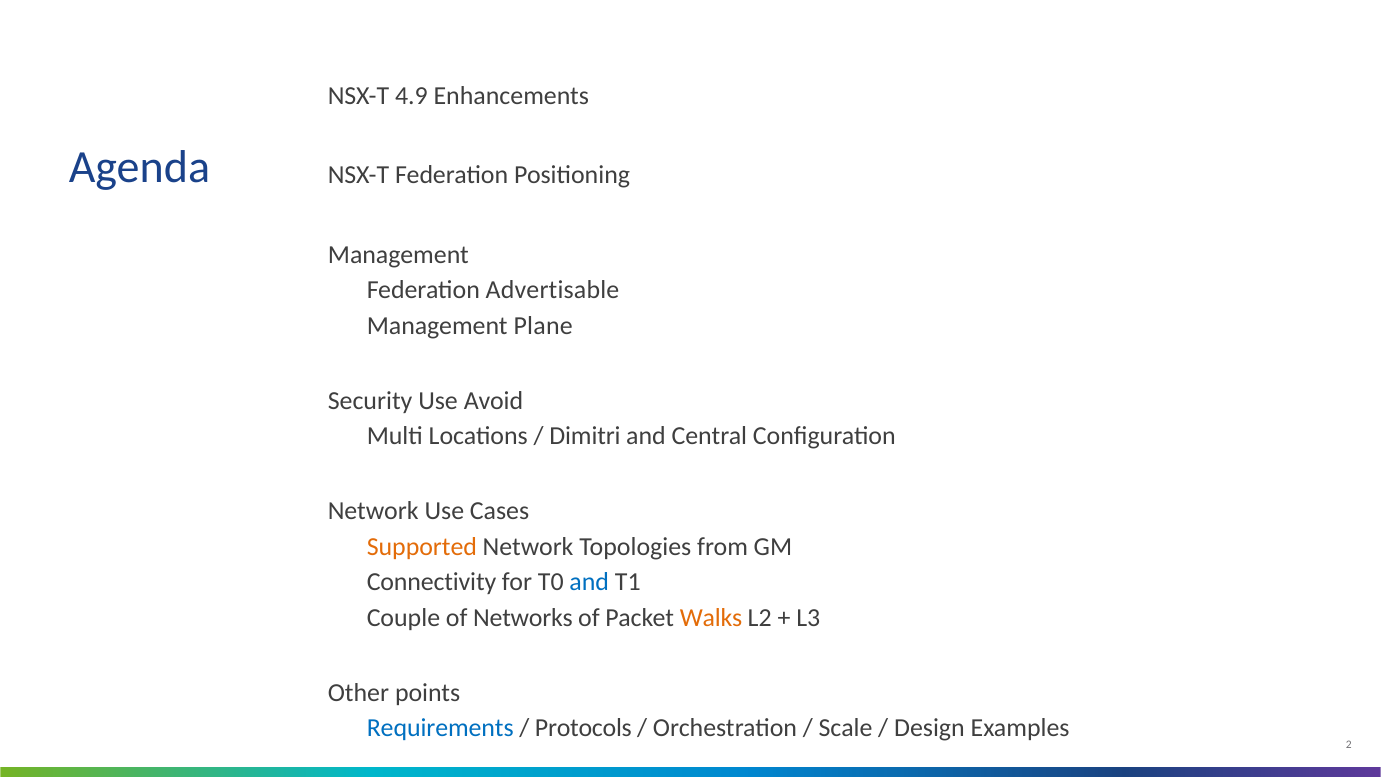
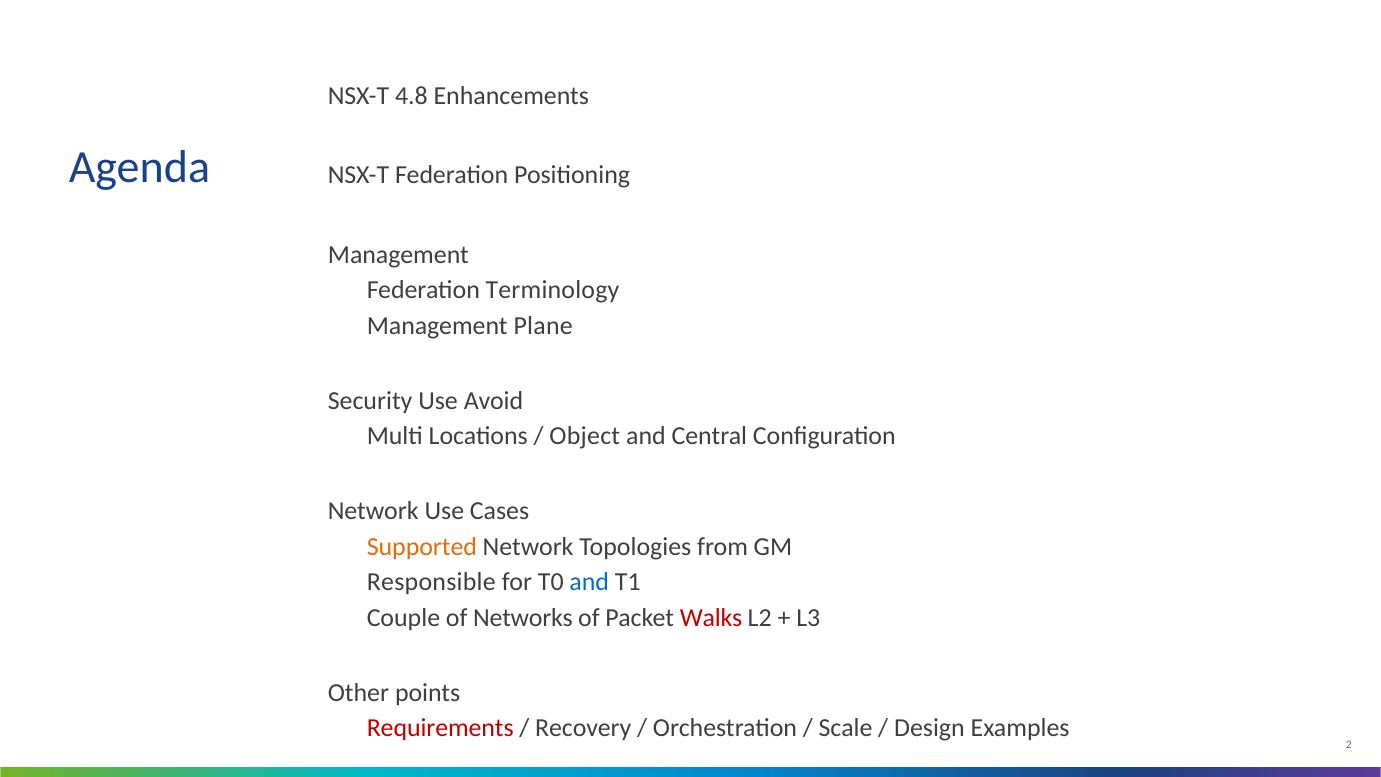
4.9: 4.9 -> 4.8 (411, 96)
Advertisable: Advertisable -> Terminology (552, 290)
Dimitri: Dimitri -> Object (585, 436)
Connectivity: Connectivity -> Responsible (431, 582)
Walks colour: orange -> red (711, 618)
Requirements colour: blue -> red (440, 728)
Protocols: Protocols -> Recovery (583, 728)
